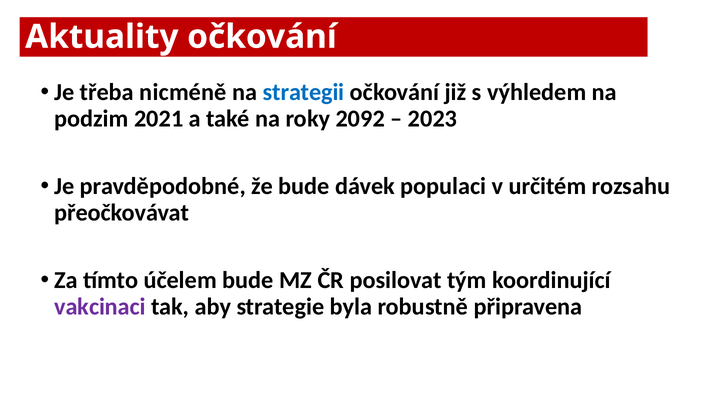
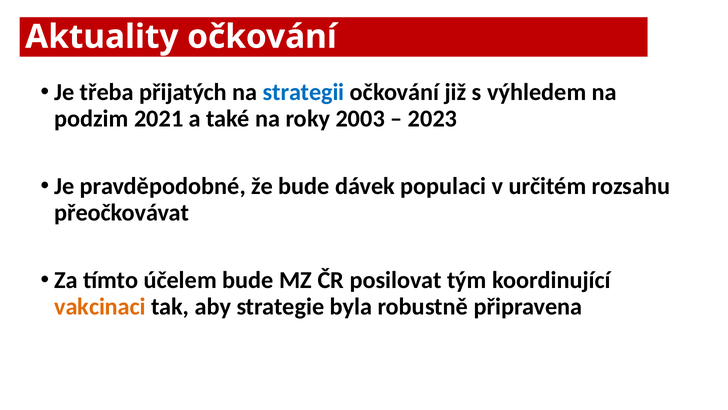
nicméně: nicméně -> přijatých (183, 92)
2092: 2092 -> 2003 (360, 118)
vakcinaci colour: purple -> orange (100, 306)
